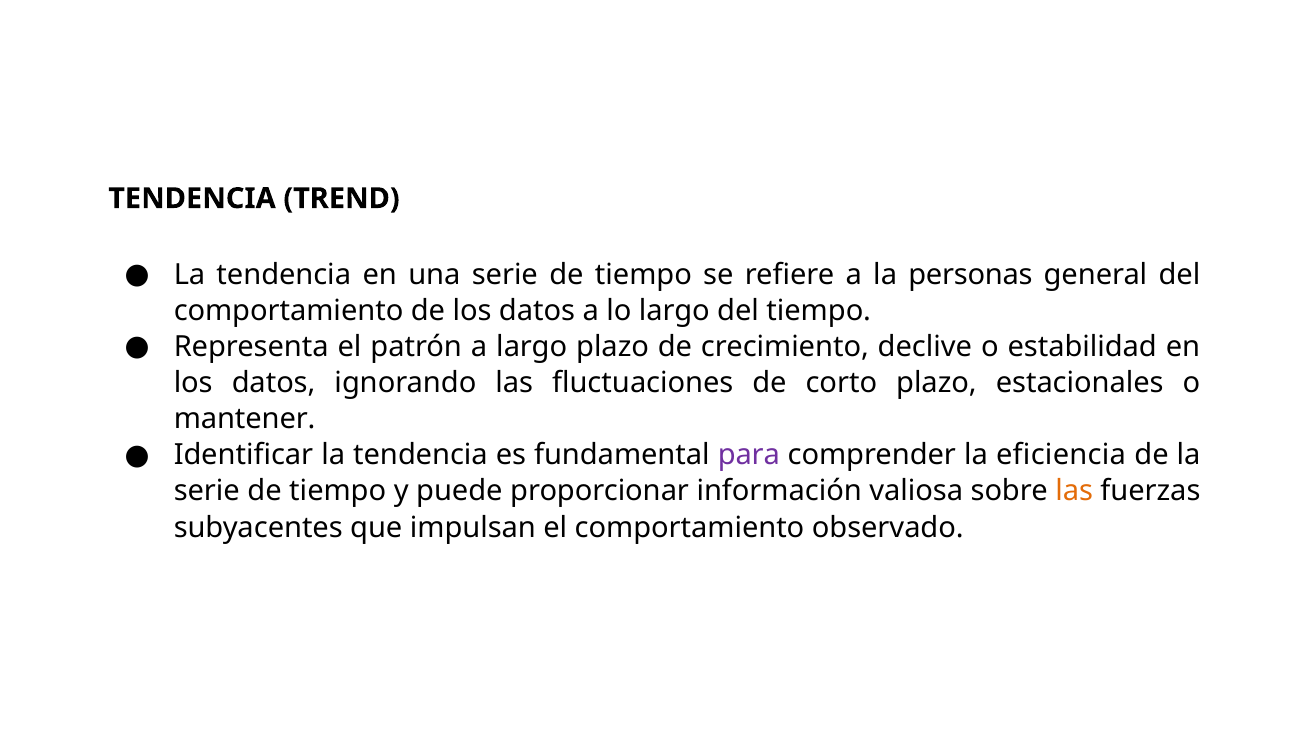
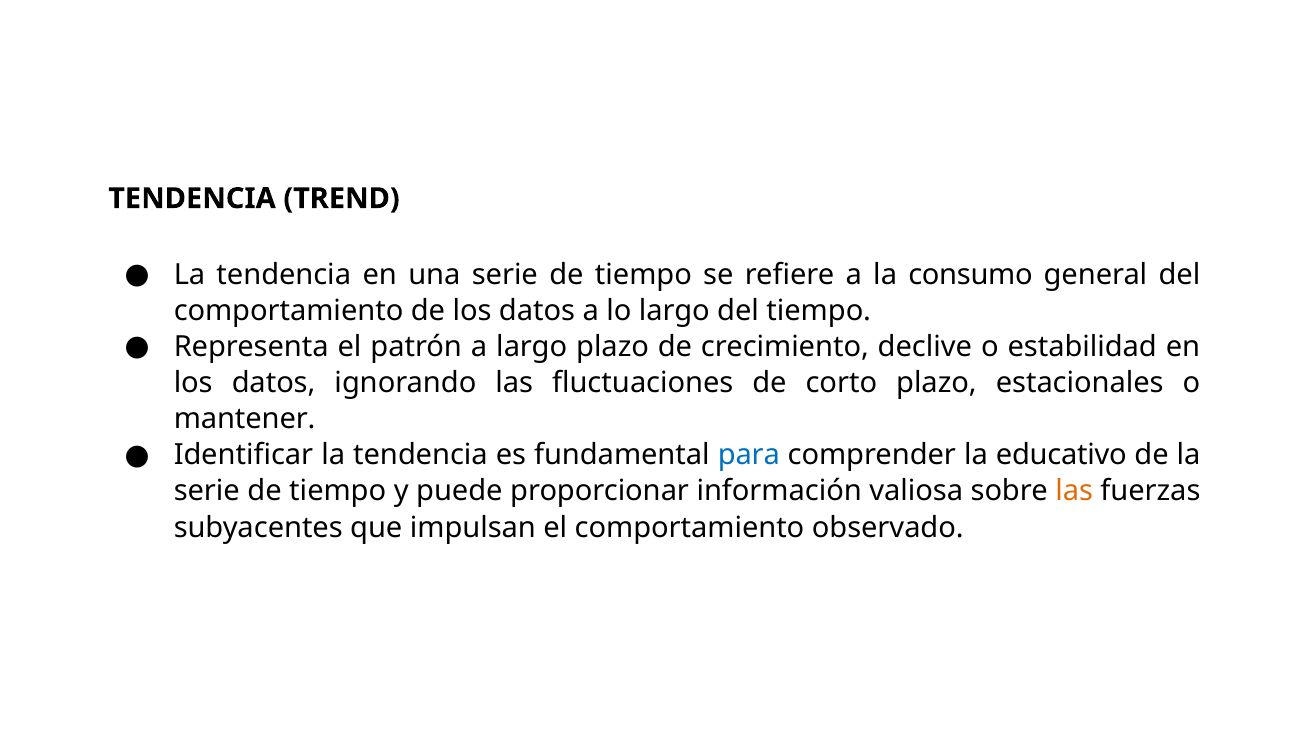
personas: personas -> consumo (971, 275)
para colour: purple -> blue (749, 455)
eficiencia: eficiencia -> educativo (1061, 455)
